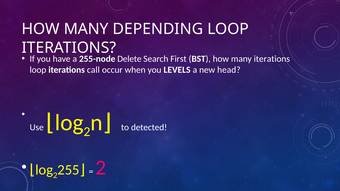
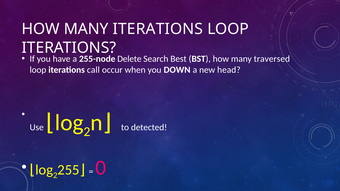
MANY DEPENDING: DEPENDING -> ITERATIONS (158, 29)
First: First -> Best (179, 59)
many iterations: iterations -> traversed (272, 59)
LEVELS: LEVELS -> DOWN (177, 70)
2: 2 -> 0 (101, 168)
